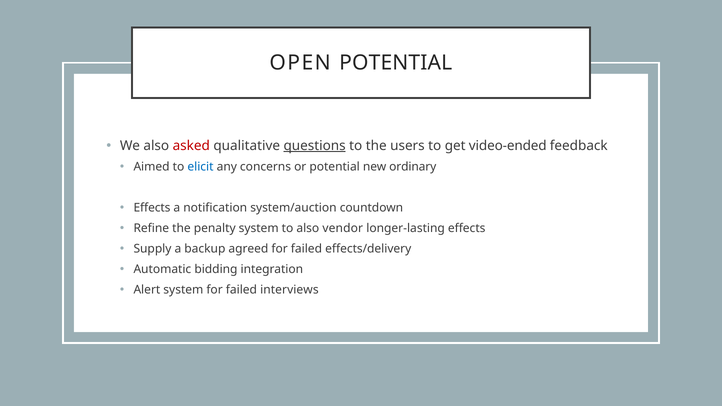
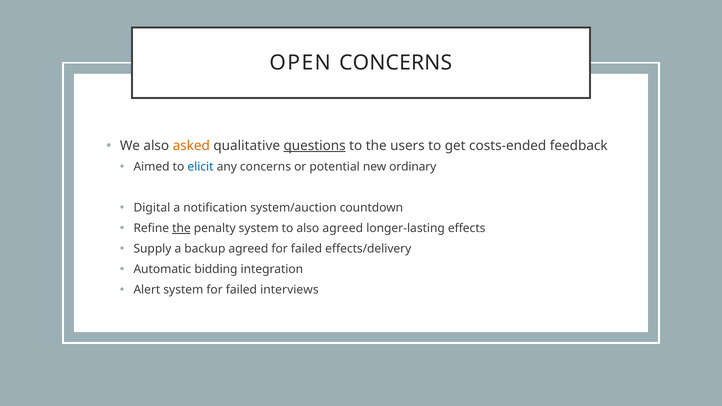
OPEN POTENTIAL: POTENTIAL -> CONCERNS (396, 63)
asked colour: red -> orange (191, 146)
video-ended: video-ended -> costs-ended (508, 146)
Effects: Effects -> Digital (152, 208)
the underline: none -> present (181, 228)
also vendor: vendor -> agreed (343, 228)
